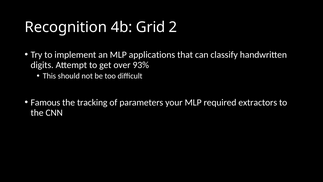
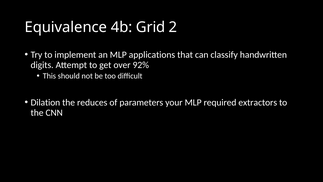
Recognition: Recognition -> Equivalence (66, 27)
93%: 93% -> 92% (141, 65)
Famous: Famous -> Dilation (45, 102)
tracking: tracking -> reduces (92, 102)
